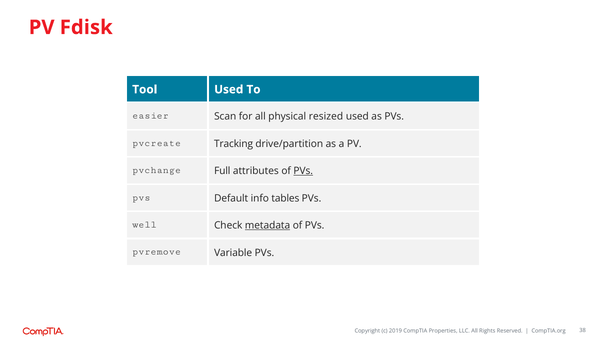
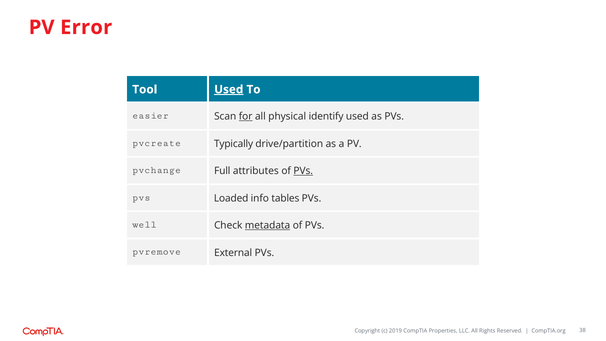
Fdisk: Fdisk -> Error (86, 27)
Used underline: none -> present (229, 89)
for underline: none -> present (246, 117)
resized: resized -> identify (326, 117)
Tracking: Tracking -> Typically (234, 144)
Default: Default -> Loaded (231, 198)
Variable: Variable -> External (233, 253)
